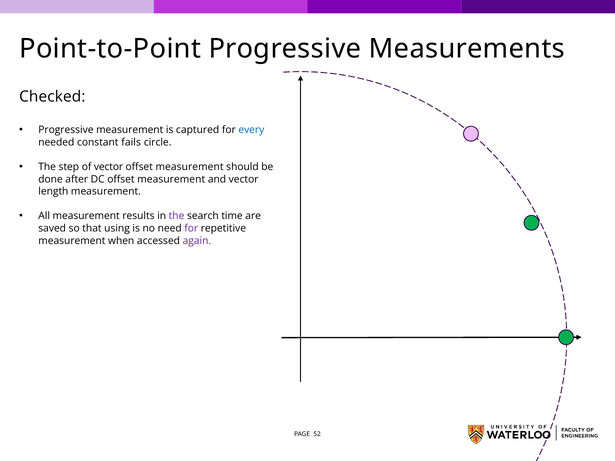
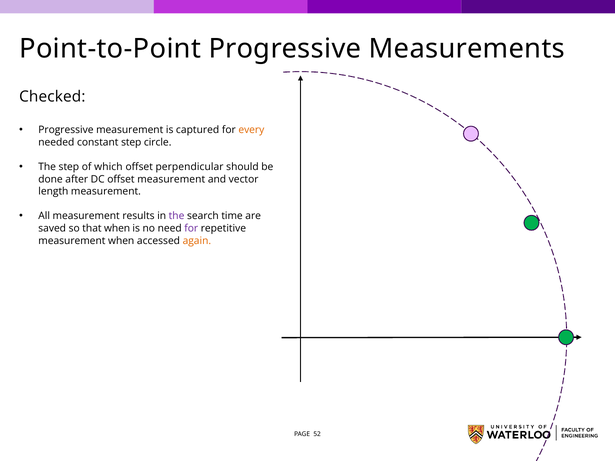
every colour: blue -> orange (251, 130)
constant fails: fails -> step (131, 142)
of vector: vector -> which (108, 167)
measurement: measurement -> perpendicular (190, 167)
that using: using -> when (117, 228)
again colour: purple -> orange (197, 241)
